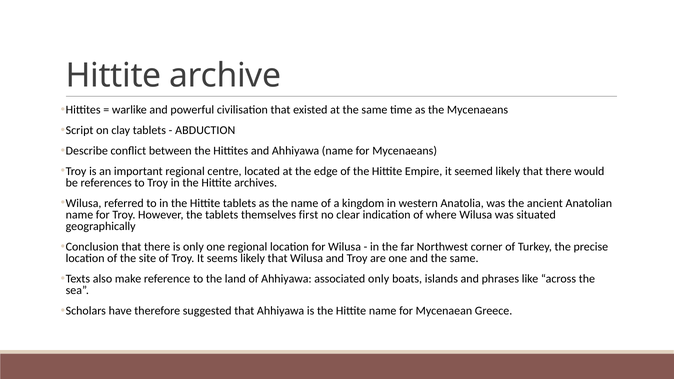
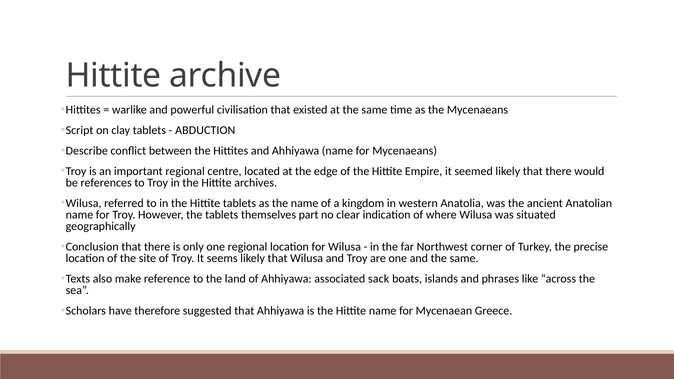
first: first -> part (309, 215)
associated only: only -> sack (379, 279)
